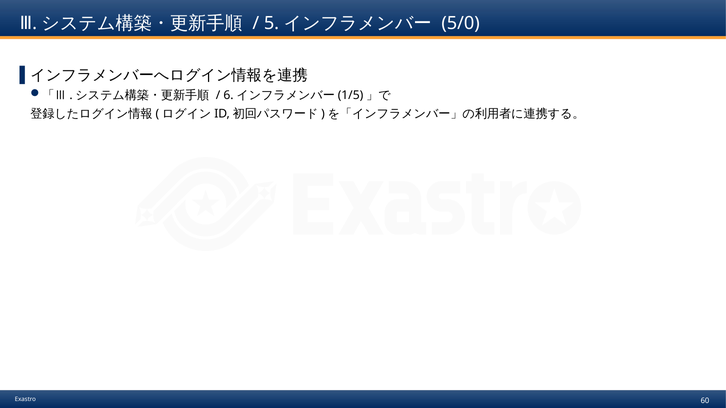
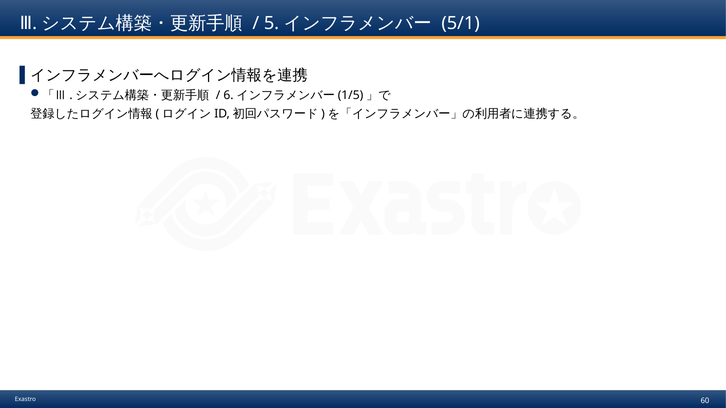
5/0: 5/0 -> 5/1 (461, 23)
